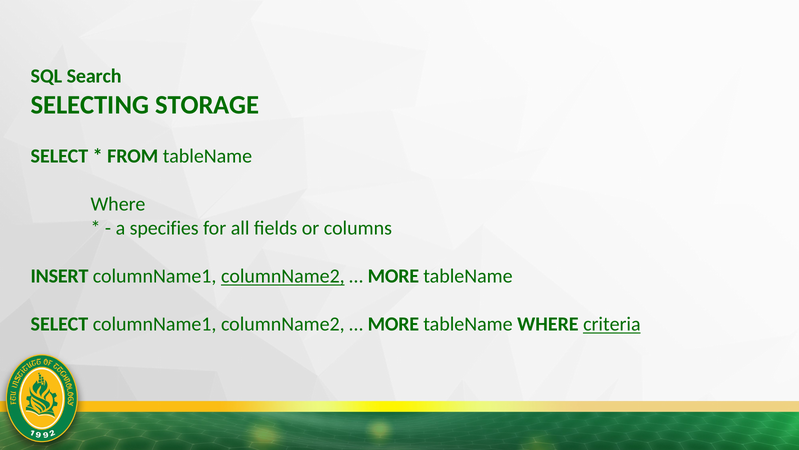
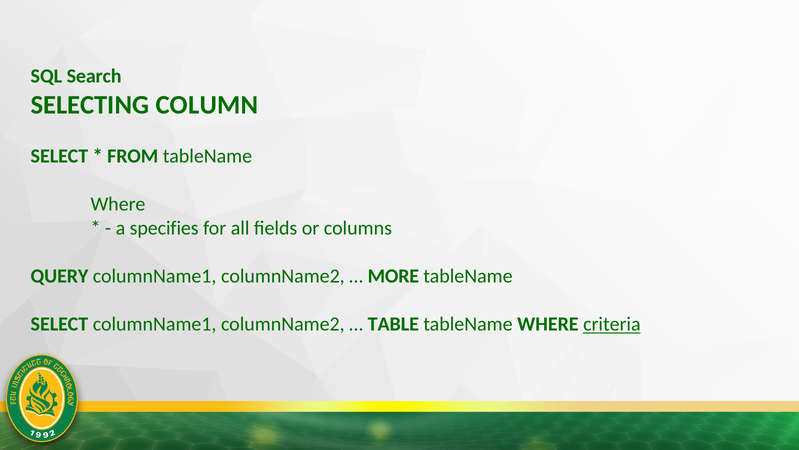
STORAGE: STORAGE -> COLUMN (207, 105)
INSERT: INSERT -> QUERY (59, 276)
columnName2 underline: present -> none (283, 276)
MORE: MORE -> TABLE (393, 324)
